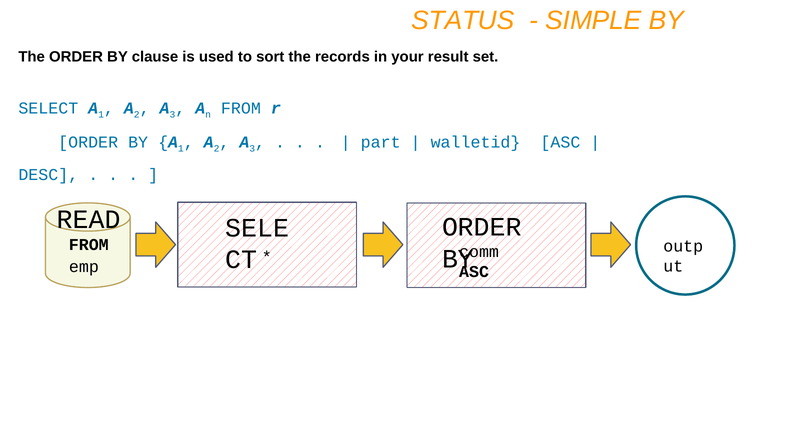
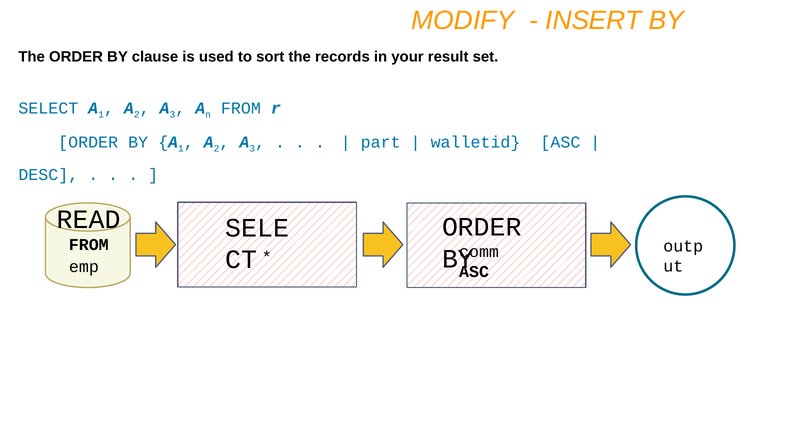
STATUS: STATUS -> MODIFY (463, 21)
SIMPLE: SIMPLE -> INSERT (594, 21)
